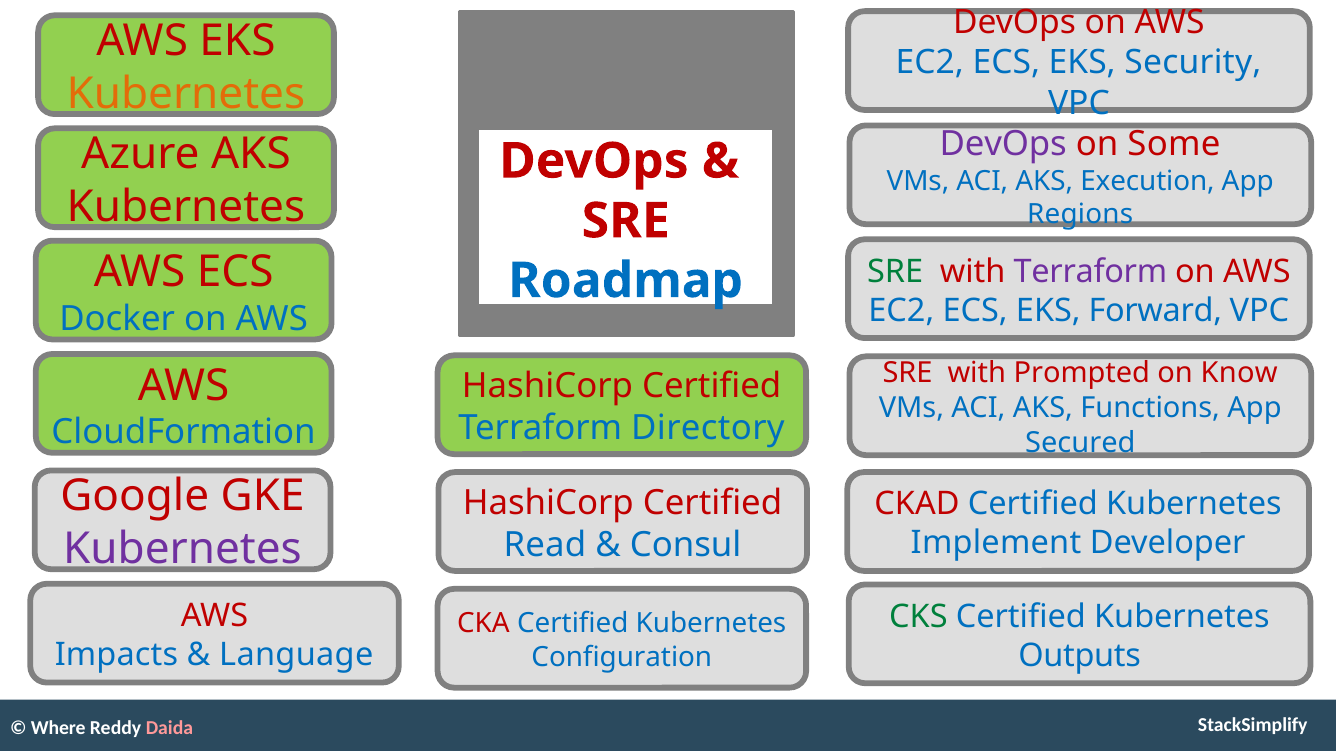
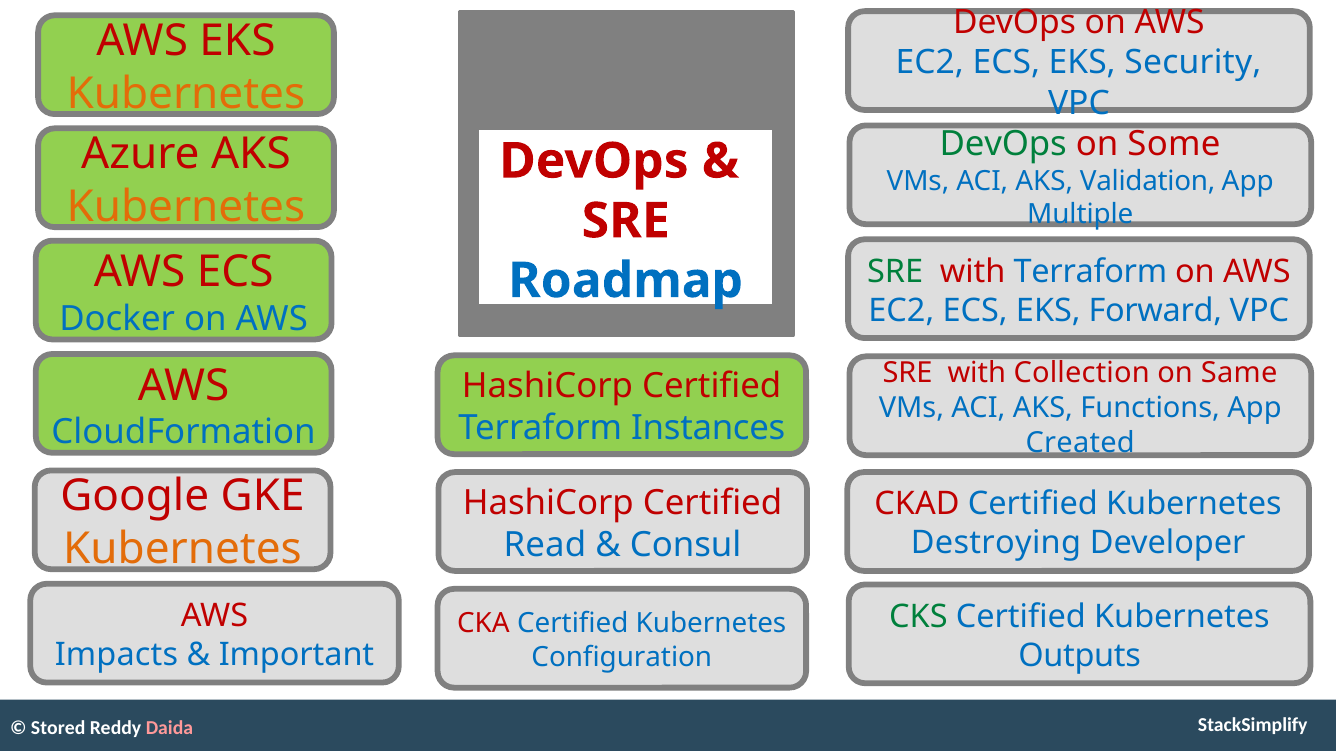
DevOps colour: purple -> green (1003, 144)
Execution: Execution -> Validation (1148, 181)
Kubernetes colour: red -> orange (186, 207)
Regions: Regions -> Multiple (1080, 214)
Terraform colour: purple -> blue (1090, 272)
Prompted: Prompted -> Collection (1082, 373)
Know: Know -> Same (1239, 373)
Directory: Directory -> Instances (708, 428)
Secured: Secured -> Created (1080, 443)
Implement: Implement -> Destroying (996, 544)
Kubernetes colour: purple -> orange (182, 550)
Language: Language -> Important (296, 655)
Where: Where -> Stored (58, 728)
